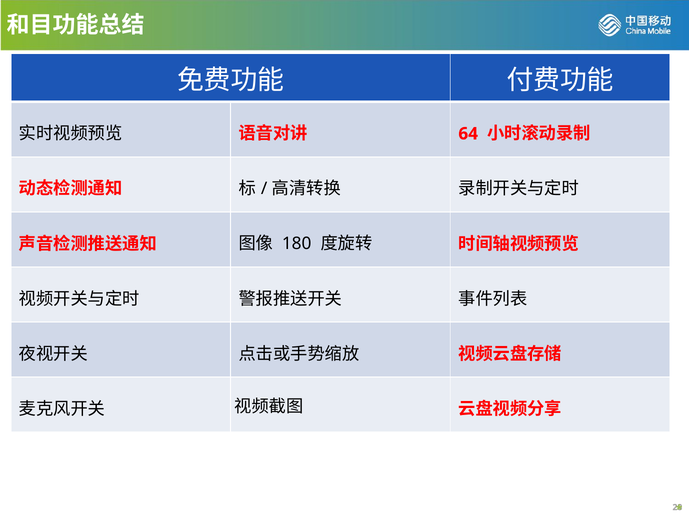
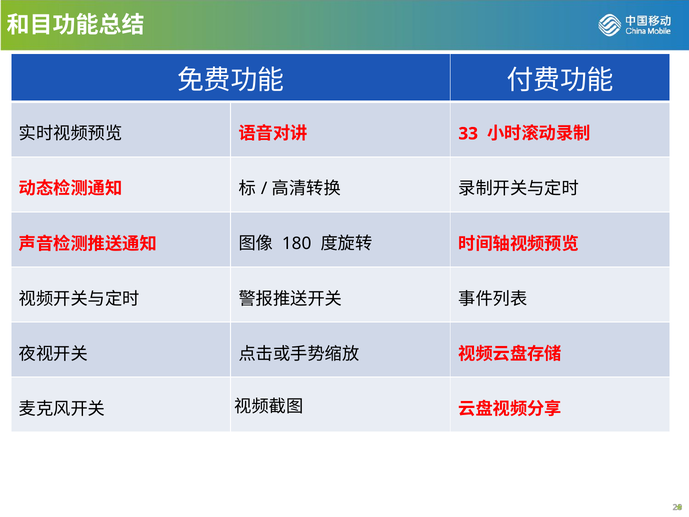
64: 64 -> 33 (468, 134)
